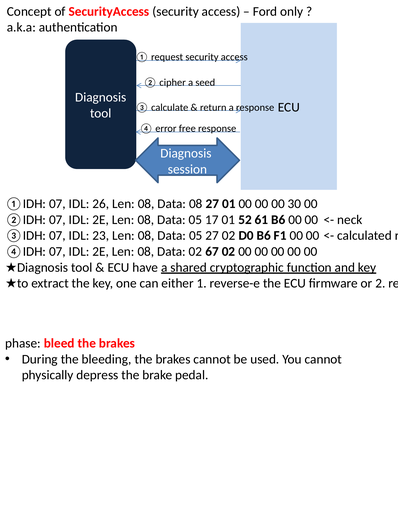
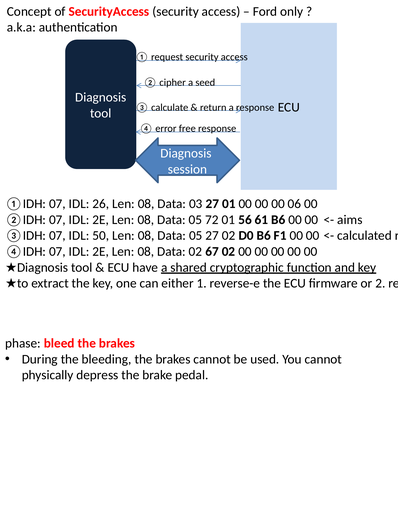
Data 08: 08 -> 03 (196, 204)
30: 30 -> 06 (294, 204)
17: 17 -> 72 (212, 220)
52: 52 -> 56 (245, 220)
neck: neck -> aims (350, 220)
23: 23 -> 50 (101, 236)
